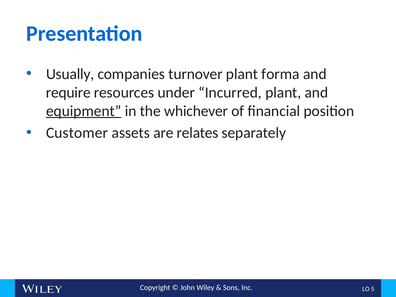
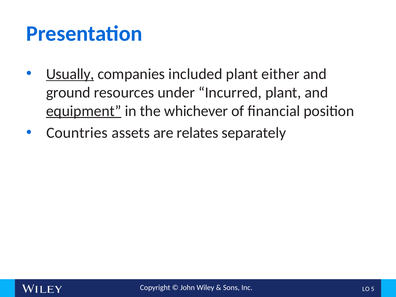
Usually underline: none -> present (70, 74)
turnover: turnover -> included (195, 74)
forma: forma -> either (281, 74)
require: require -> ground (68, 92)
Customer: Customer -> Countries (77, 133)
